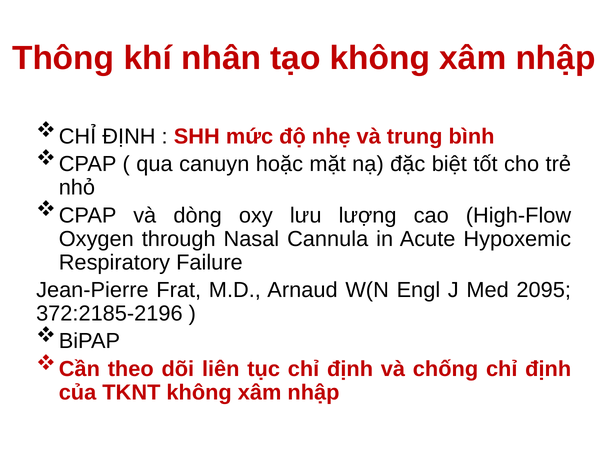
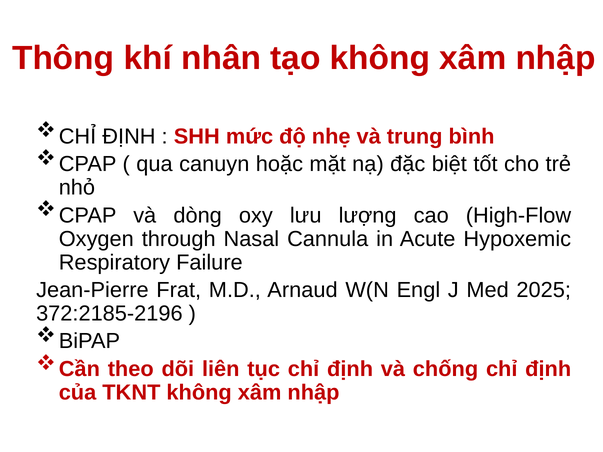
2095: 2095 -> 2025 (544, 290)
